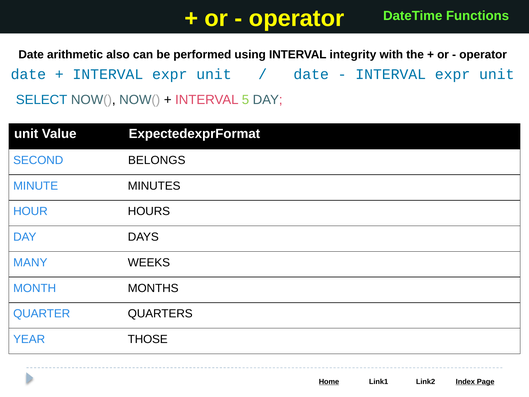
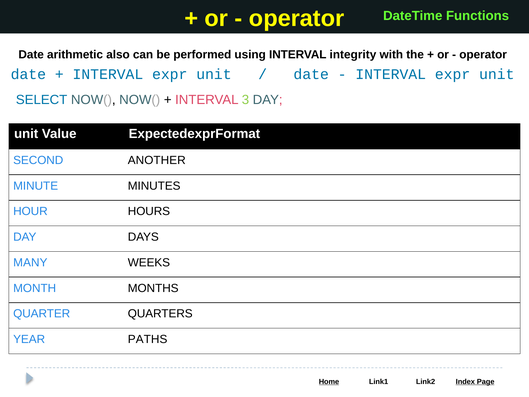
5: 5 -> 3 (245, 100)
BELONGS: BELONGS -> ANOTHER (157, 160)
THOSE: THOSE -> PATHS (148, 339)
